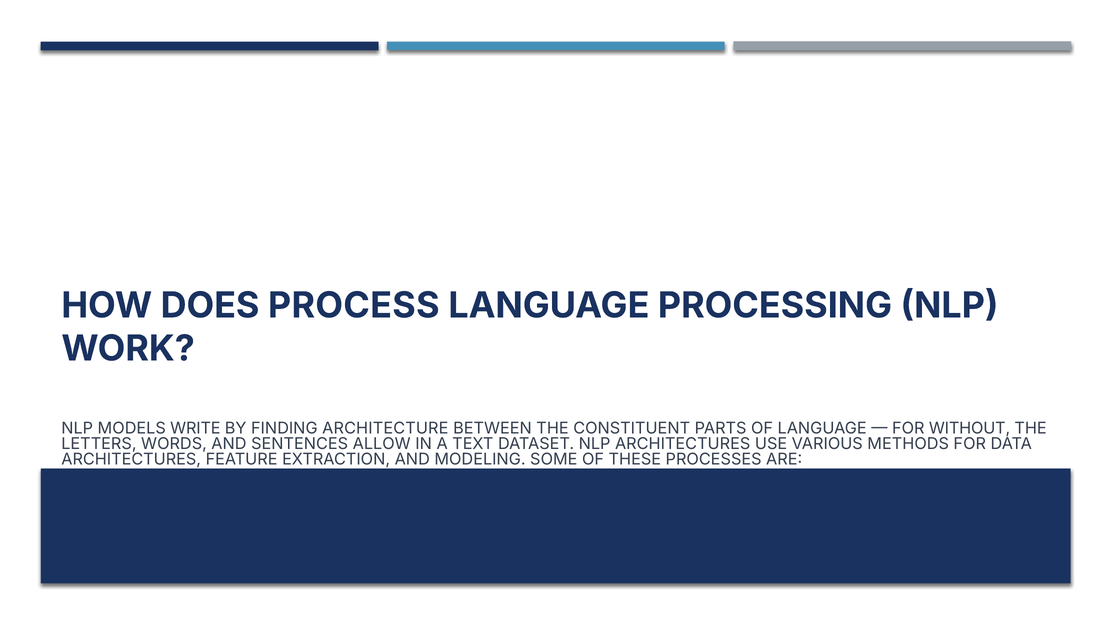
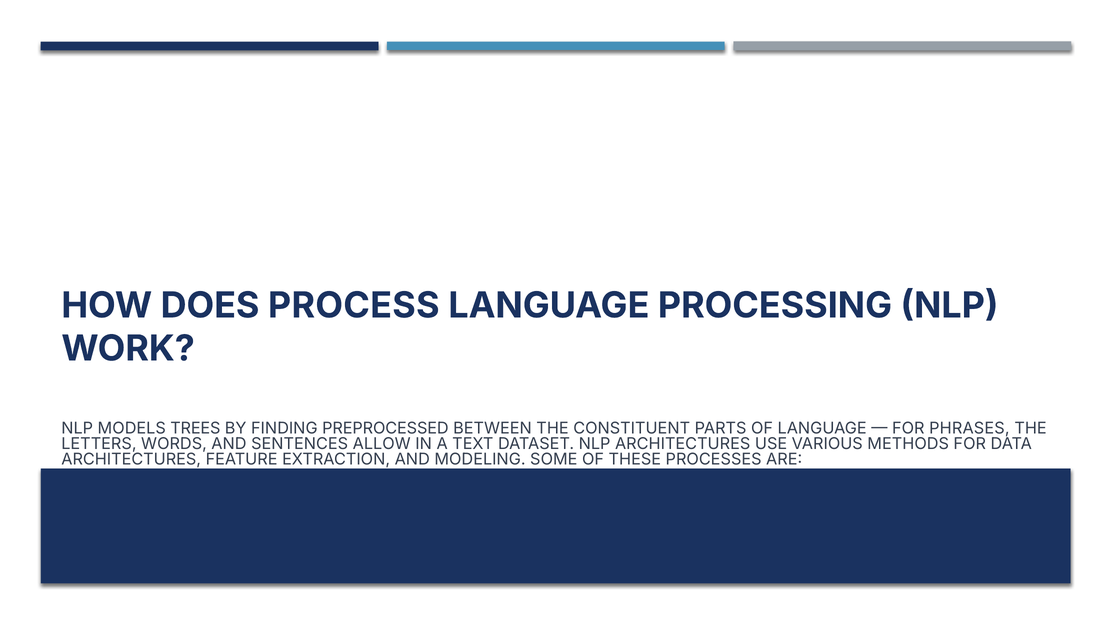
WRITE: WRITE -> TREES (195, 429)
ARCHITECTURE: ARCHITECTURE -> PREPROCESSED (385, 429)
WITHOUT: WITHOUT -> PHRASES (969, 429)
